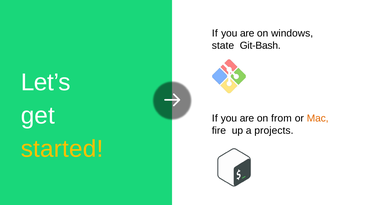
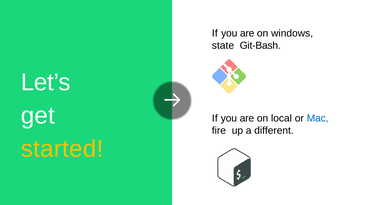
from: from -> local (281, 118)
Mac colour: orange -> blue (318, 118)
projects: projects -> different (274, 131)
